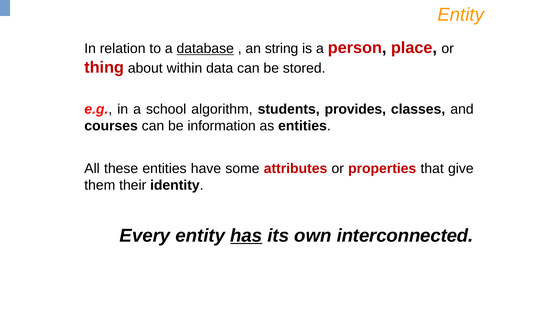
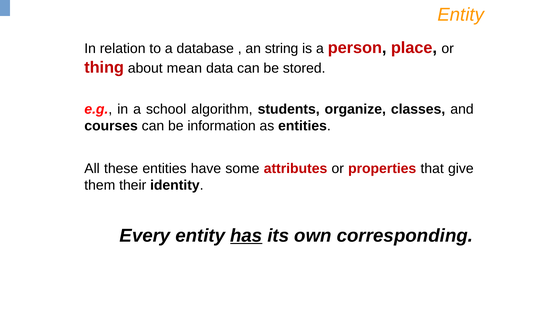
database underline: present -> none (205, 49)
within: within -> mean (184, 68)
provides: provides -> organize (355, 109)
interconnected: interconnected -> corresponding (405, 236)
